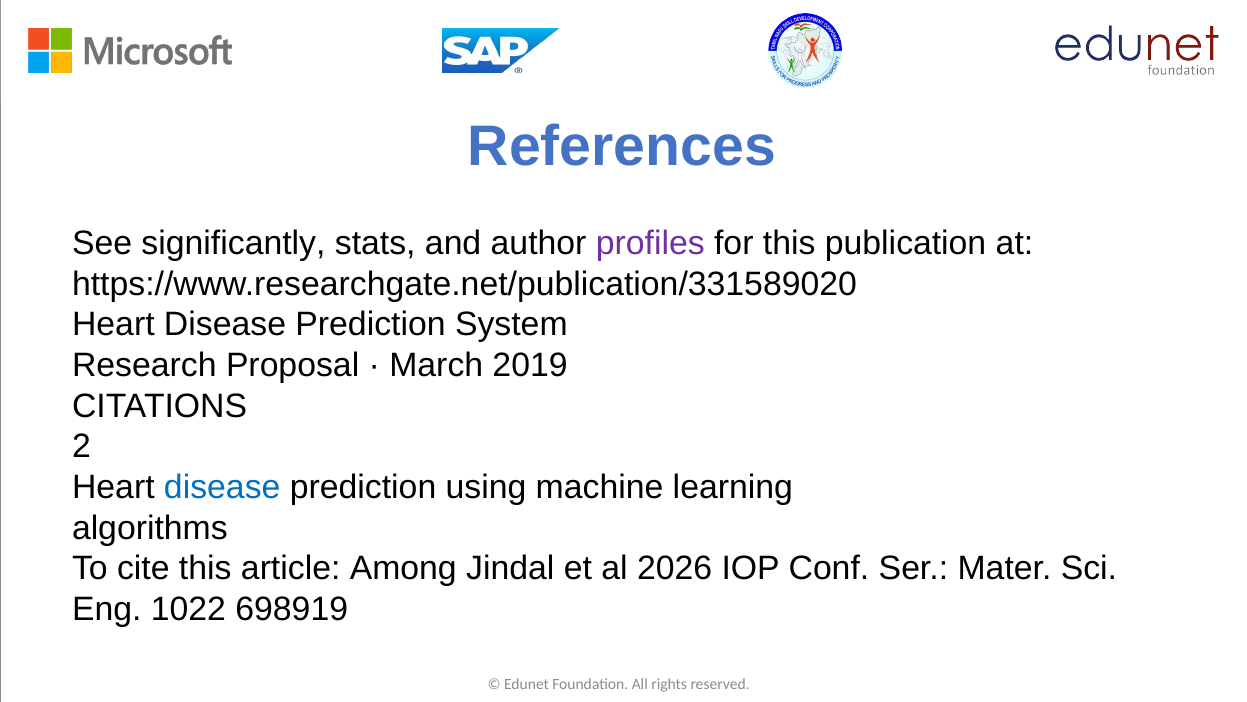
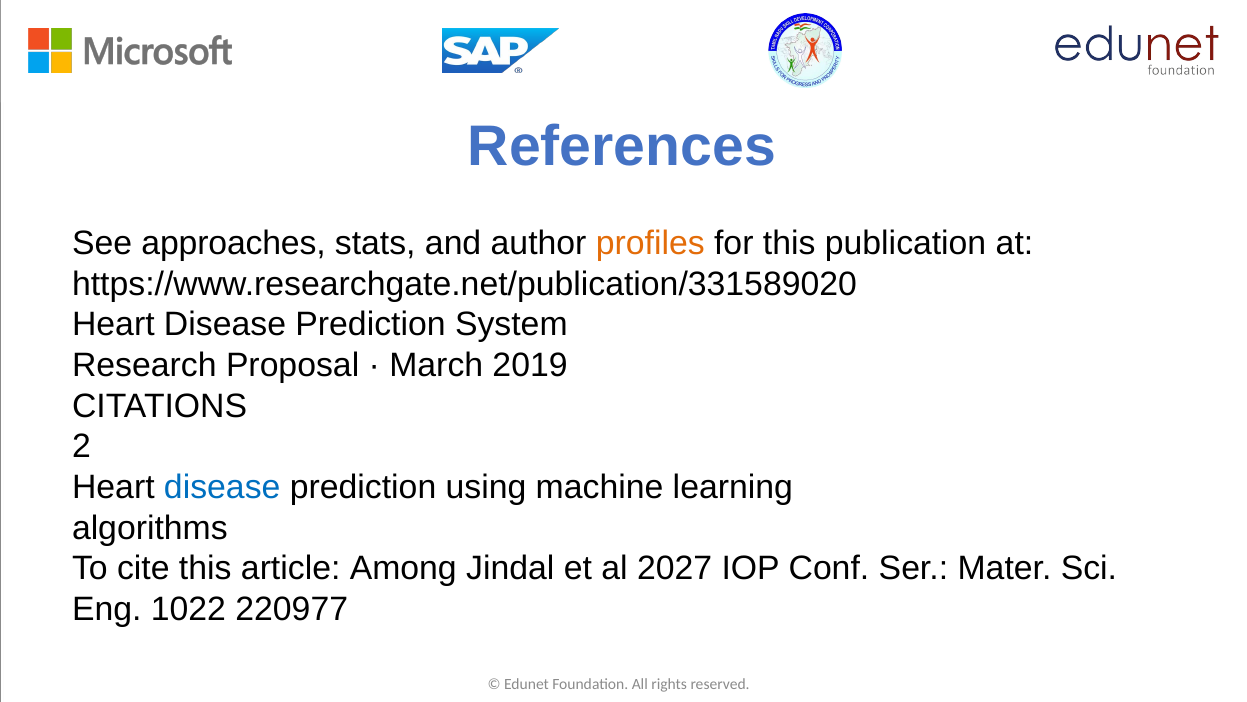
significantly: significantly -> approaches (234, 243)
profiles colour: purple -> orange (650, 243)
2026: 2026 -> 2027 (675, 568)
698919: 698919 -> 220977 (292, 609)
